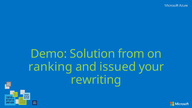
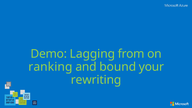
Solution: Solution -> Lagging (92, 54)
issued: issued -> bound (118, 67)
